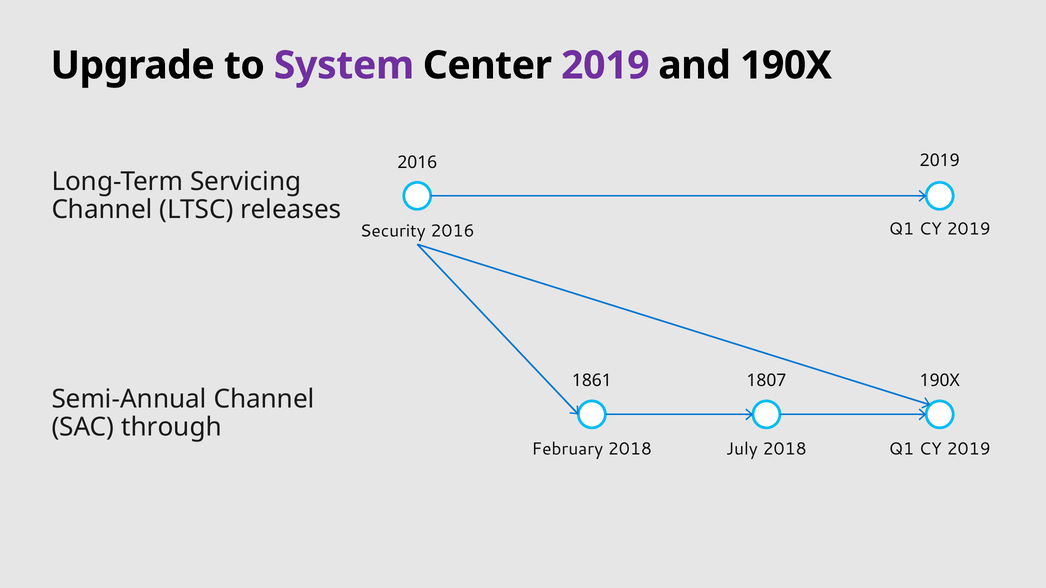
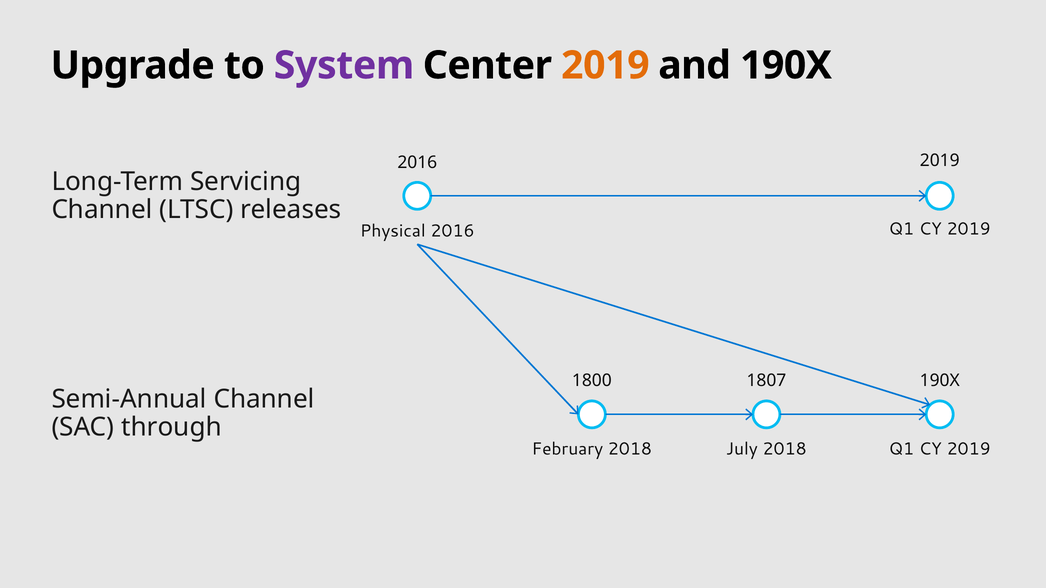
2019 colour: purple -> orange (605, 66)
Security: Security -> Physical (393, 231)
1861: 1861 -> 1800 (592, 381)
